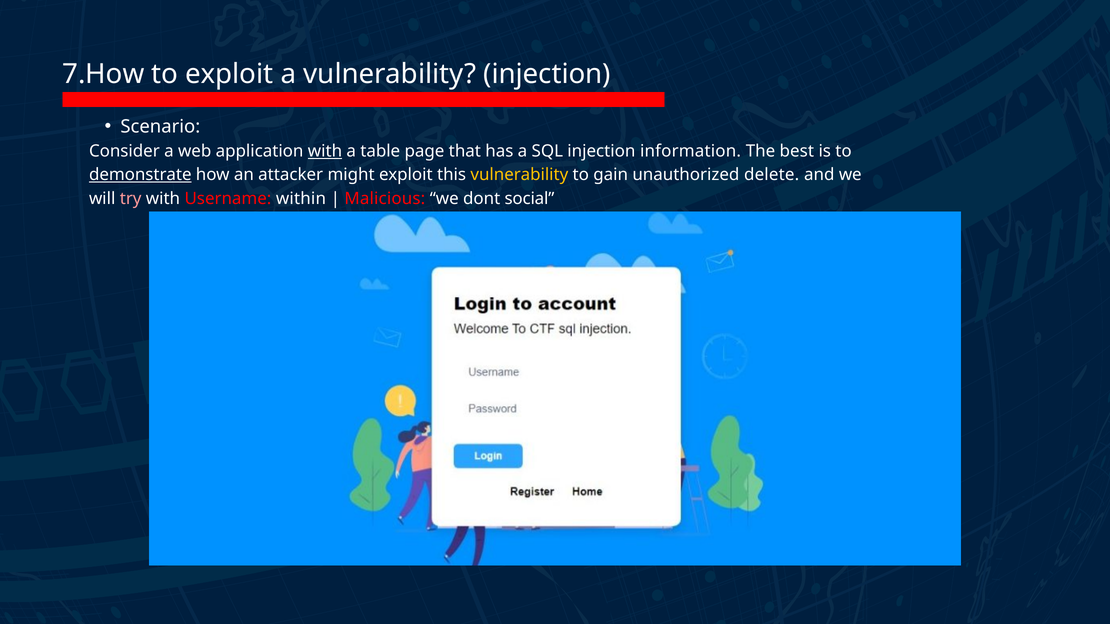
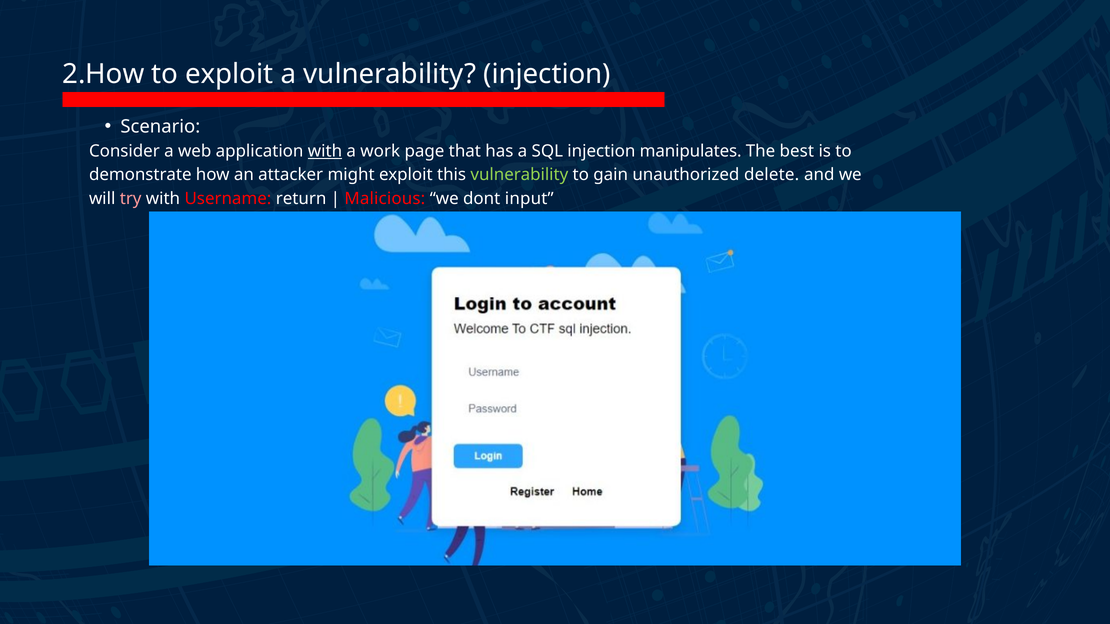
7.How: 7.How -> 2.How (103, 74)
table: table -> work (380, 151)
information: information -> manipulates (691, 151)
demonstrate underline: present -> none (140, 175)
vulnerability colour: yellow -> light green (519, 175)
within: within -> return (301, 199)
social: social -> input (529, 199)
